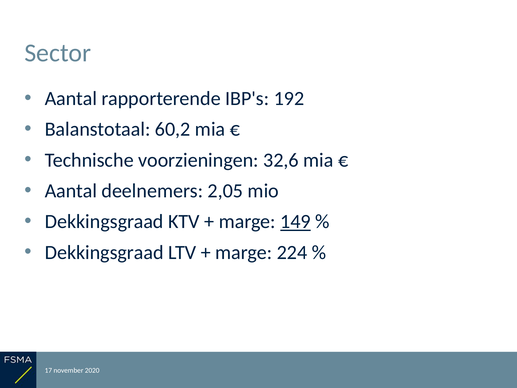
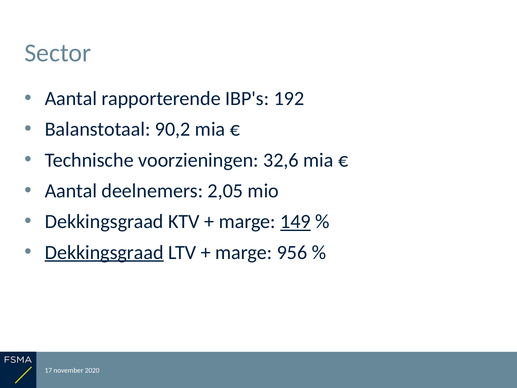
60,2: 60,2 -> 90,2 (173, 129)
Dekkingsgraad underline: none -> present (104, 252)
224: 224 -> 956 (292, 252)
